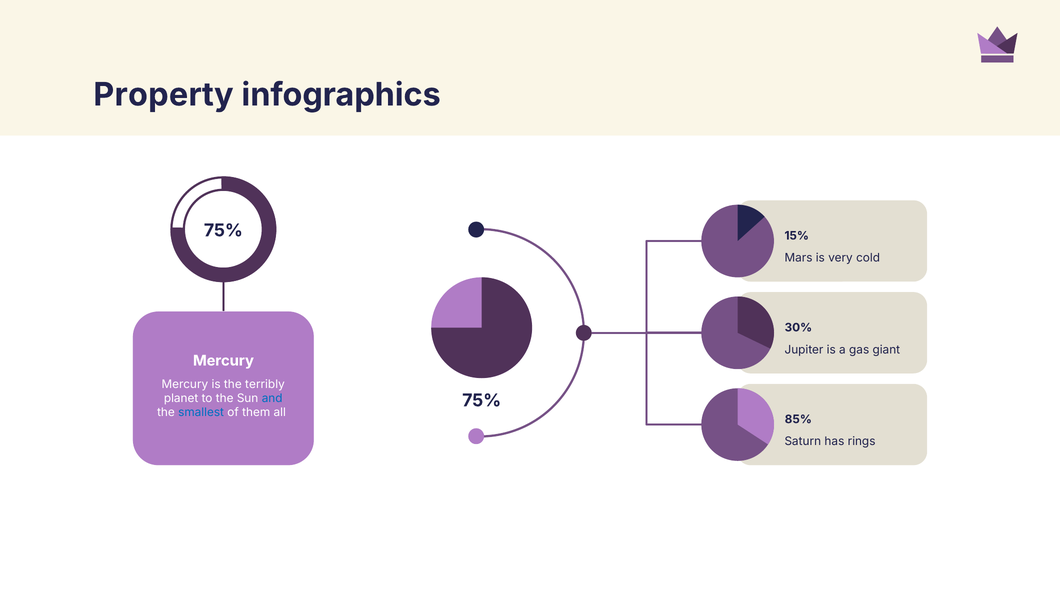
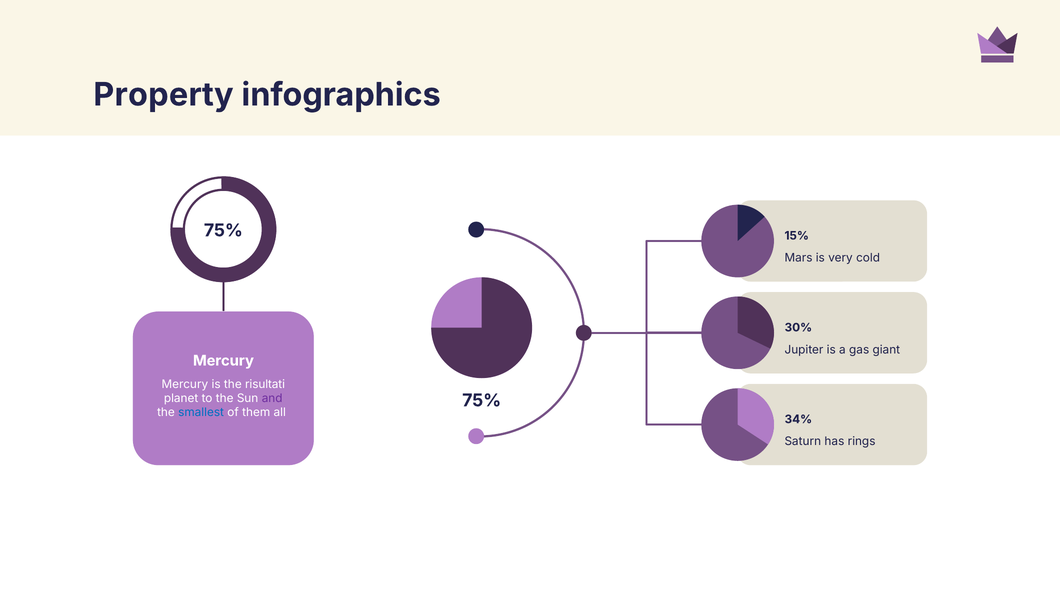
terribly: terribly -> risultati (265, 384)
and colour: blue -> purple (272, 398)
85%: 85% -> 34% (798, 419)
